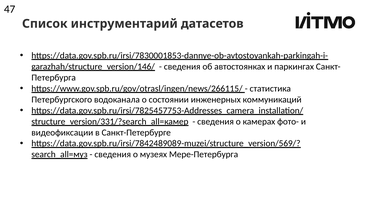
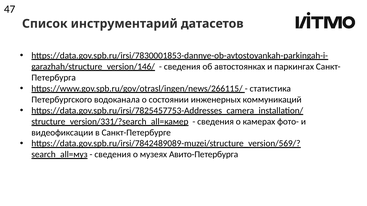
Мере-Петербурга: Мере-Петербурга -> Авито-Петербурга (204, 155)
